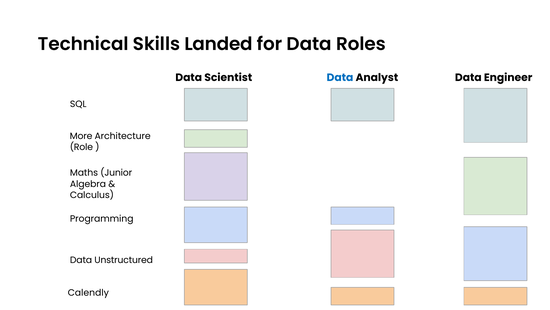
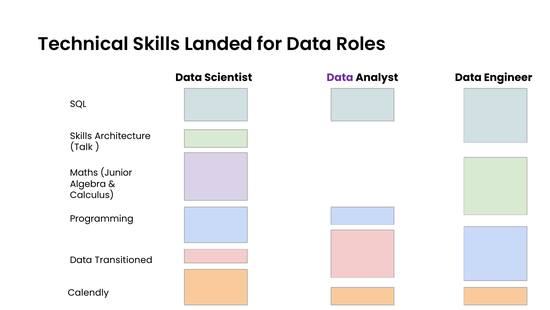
Data colour: blue -> purple (340, 77)
More: More -> Skills (81, 136)
Role: Role -> Talk (81, 147)
Unstructured: Unstructured -> Transitioned (124, 260)
